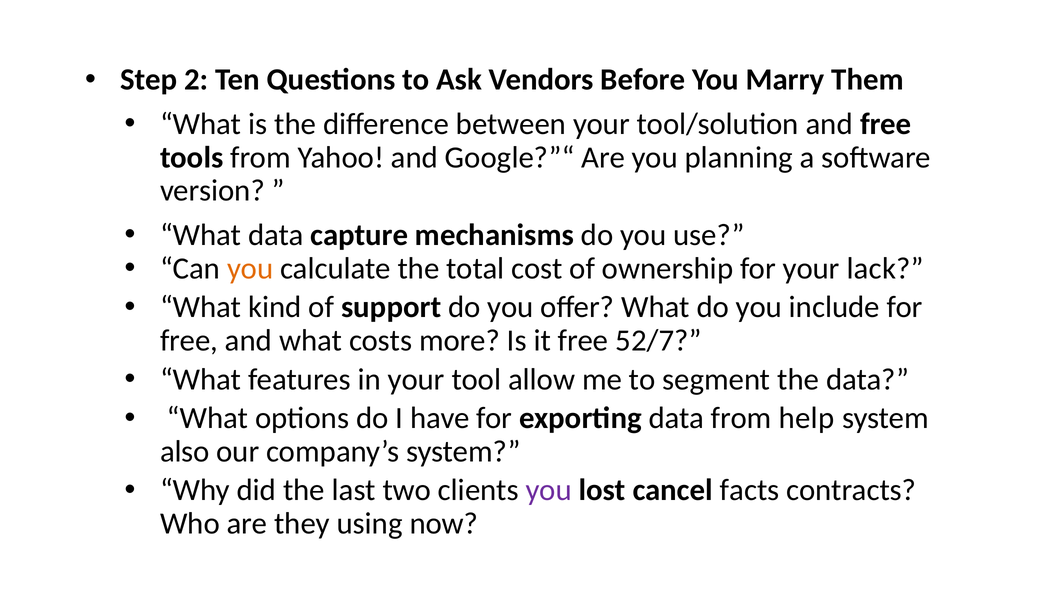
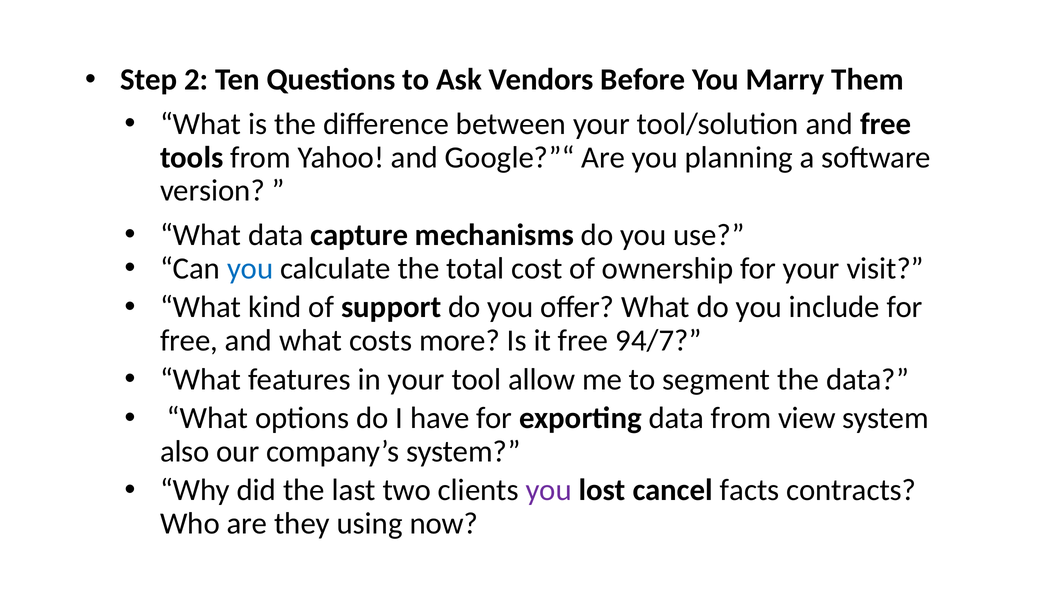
you colour: orange -> blue (250, 268)
lack: lack -> visit (885, 268)
52/7: 52/7 -> 94/7 (658, 341)
help: help -> view (807, 418)
